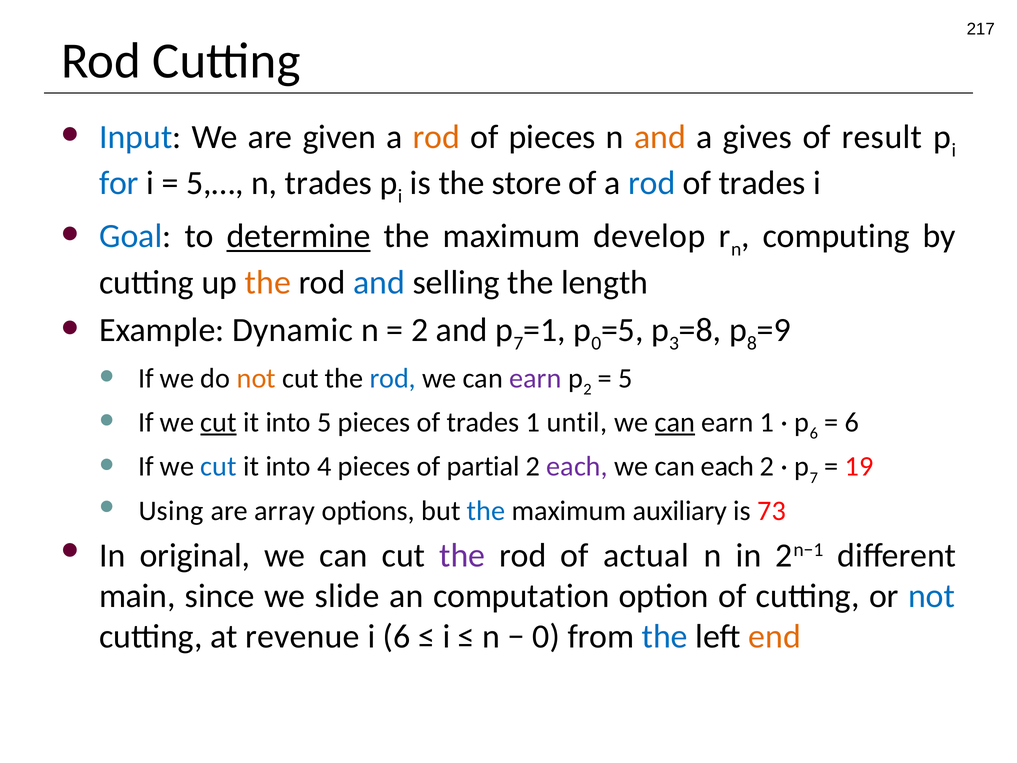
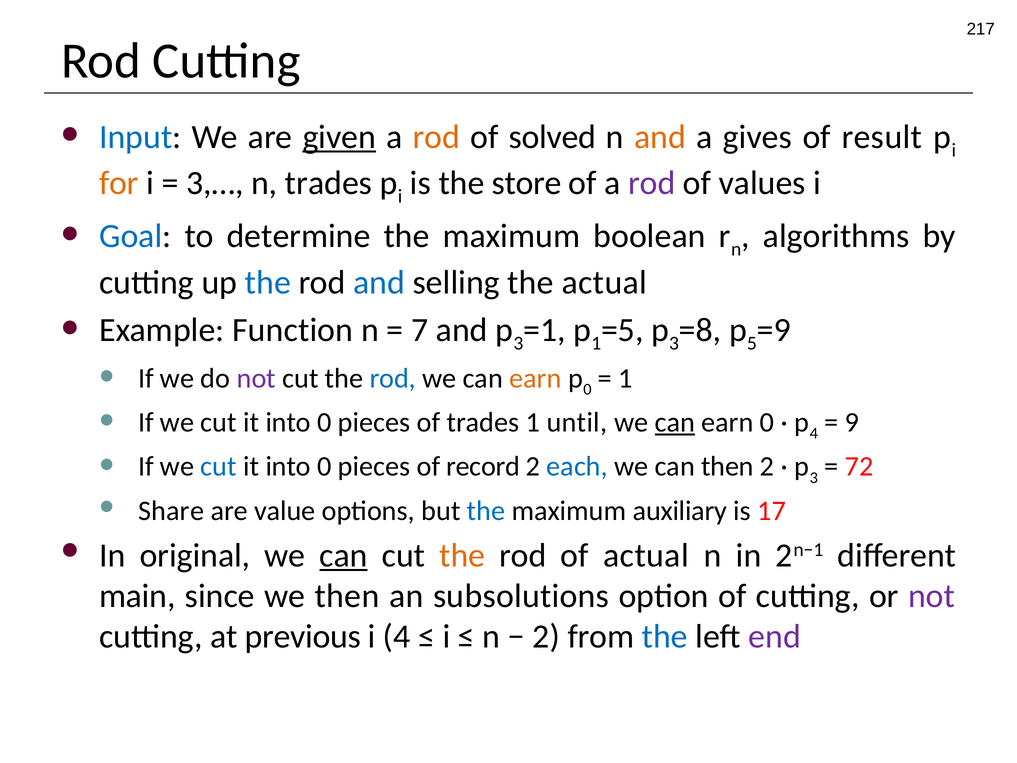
given underline: none -> present (339, 137)
of pieces: pieces -> solved (552, 137)
for colour: blue -> orange (119, 183)
5,…: 5,… -> 3,… (215, 183)
rod colour: blue -> purple (652, 183)
trades: trades -> values (762, 183)
determine underline: present -> none (299, 236)
develop: develop -> boolean (650, 236)
computing: computing -> algorithms (836, 236)
the colour: orange -> blue (268, 282)
the length: length -> actual (604, 282)
Dynamic: Dynamic -> Function (293, 330)
2: 2 -> 7 (420, 330)
7: 7 -> 3 (518, 343)
0: 0 -> 1 (596, 343)
8: 8 -> 5 (752, 343)
not colour: orange -> purple (256, 378)
earn colour: purple -> orange (535, 378)
2: 2 -> 0 (587, 389)
5: 5 -> 1 (626, 378)
cut underline: present -> none (219, 422)
5: 5 -> 0 (324, 422)
earn 1: 1 -> 0 (767, 422)
6: 6 -> 4 (814, 433)
6: 6 -> 9 (852, 422)
4: 4 -> 0 (324, 466)
partial: partial -> record (483, 466)
each colour: purple -> blue (577, 466)
can each: each -> then (728, 466)
7: 7 -> 3 (814, 477)
19: 19 -> 72 (859, 466)
Using: Using -> Share (171, 511)
array: array -> value (285, 511)
73: 73 -> 17 (772, 511)
can underline: none -> present (344, 555)
the colour: purple -> orange (462, 555)
we slide: slide -> then (347, 596)
computation: computation -> subsolutions (521, 596)
not colour: blue -> purple (932, 596)
revenue: revenue -> previous (303, 637)
i 6: 6 -> 4 (397, 637)
0: 0 -> 2 (546, 637)
end colour: orange -> purple (775, 637)
